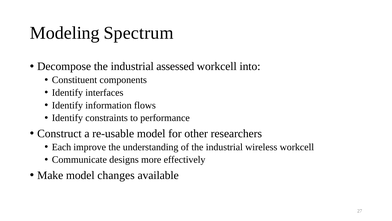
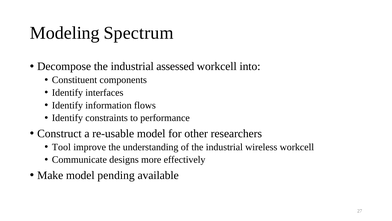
Each: Each -> Tool (61, 147)
changes: changes -> pending (116, 175)
